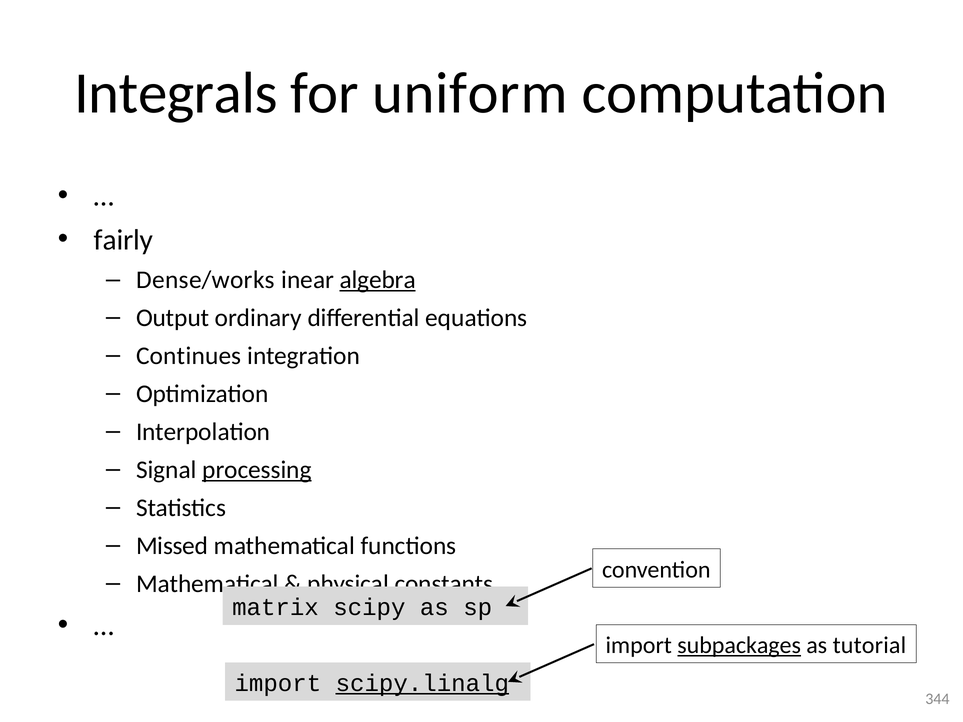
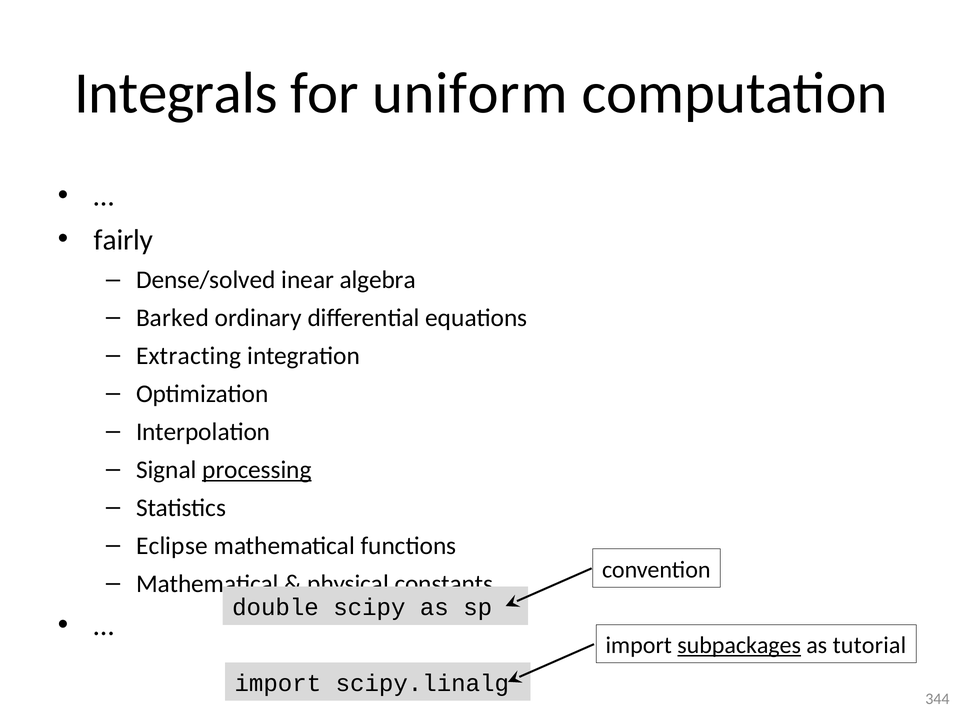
Dense/works: Dense/works -> Dense/solved (206, 280)
algebra underline: present -> none (378, 280)
Output: Output -> Barked (173, 318)
Continues: Continues -> Extracting (189, 356)
Missed: Missed -> Eclipse (172, 546)
matrix: matrix -> double (275, 608)
scipy.linalg underline: present -> none (422, 683)
